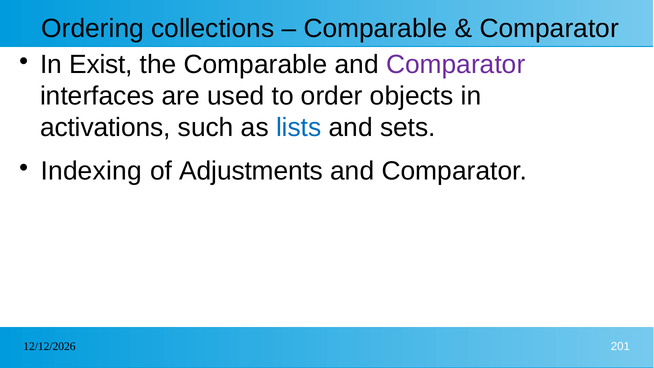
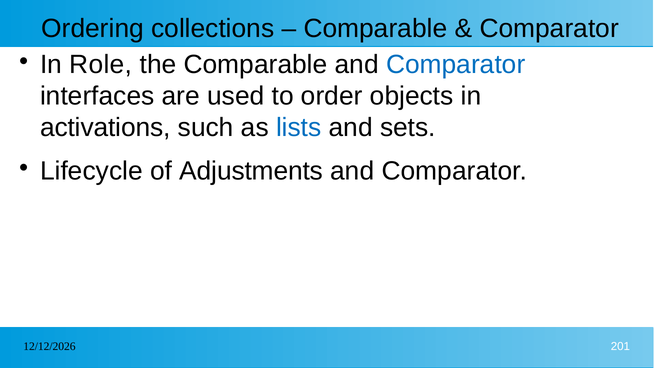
Exist: Exist -> Role (101, 64)
Comparator colour: purple -> blue (456, 64)
Indexing: Indexing -> Lifecycle (91, 171)
